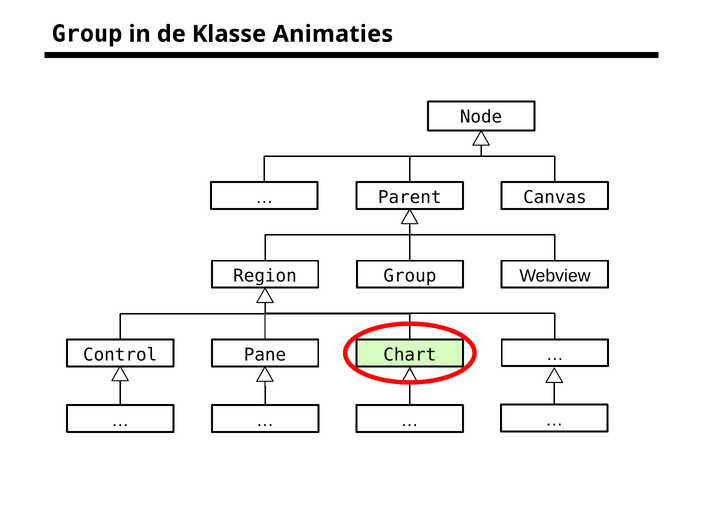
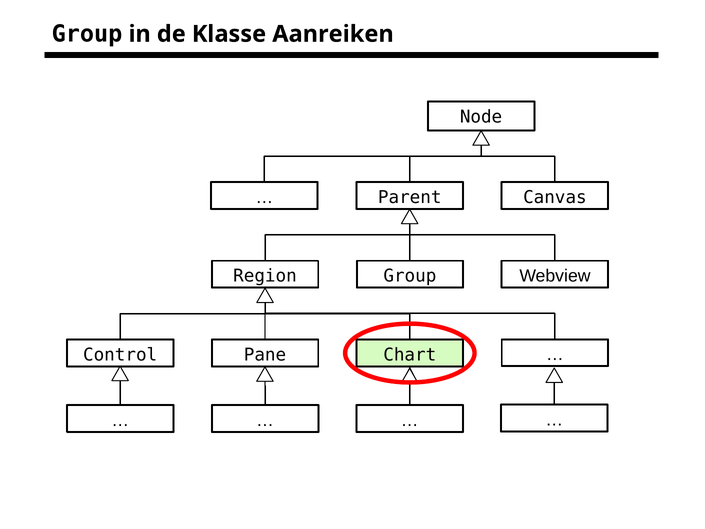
Animaties: Animaties -> Aanreiken (333, 34)
